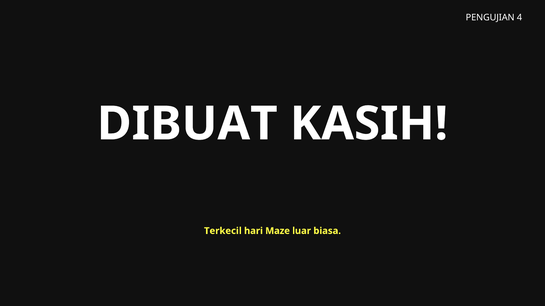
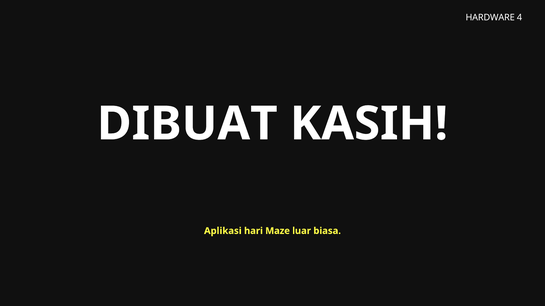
PENGUJIAN: PENGUJIAN -> HARDWARE (490, 18)
Terkecil: Terkecil -> Aplikasi (223, 231)
